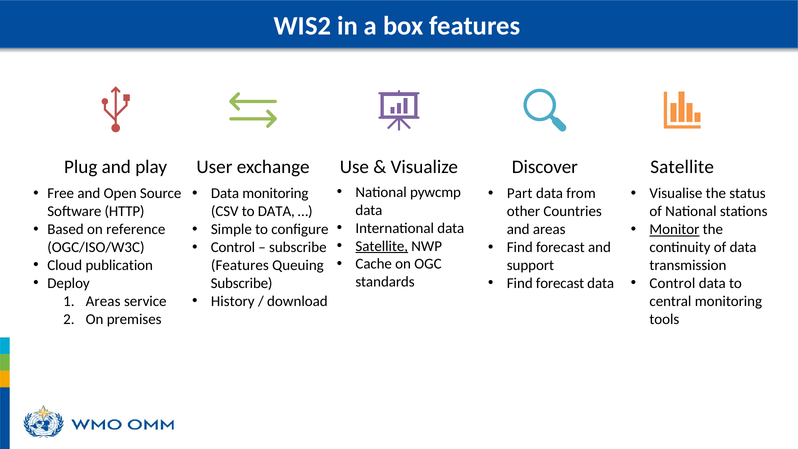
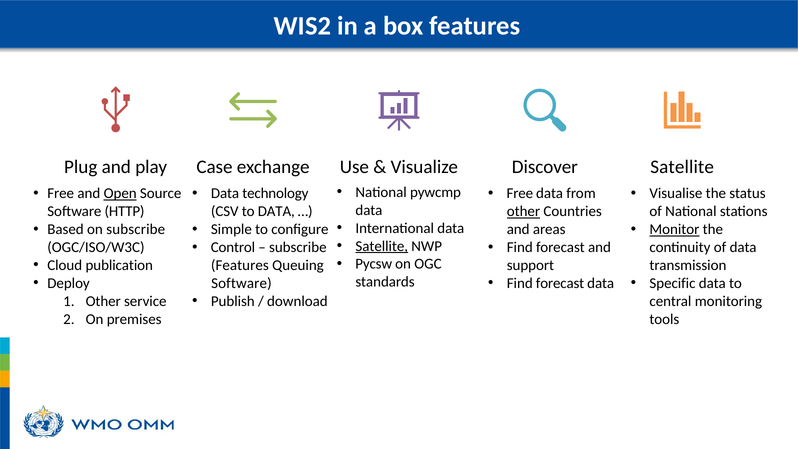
User: User -> Case (214, 167)
Open underline: none -> present (120, 193)
Data monitoring: monitoring -> technology (275, 193)
Part: Part -> Free (520, 193)
other underline: none -> present (523, 211)
on reference: reference -> subscribe (136, 229)
Cache: Cache -> Pycsw (374, 264)
Control: Control -> Specific (672, 283)
Subscribe: Subscribe -> Software (241, 283)
History: History -> Publish (233, 301)
Areas: Areas -> Other (103, 301)
